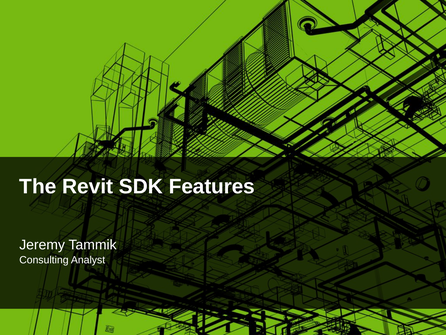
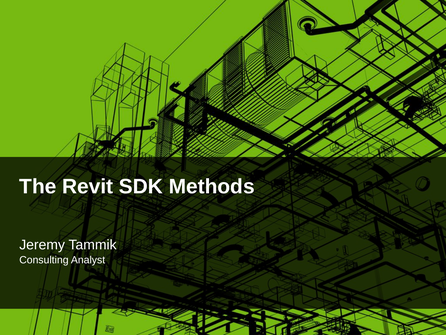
Features: Features -> Methods (212, 186)
